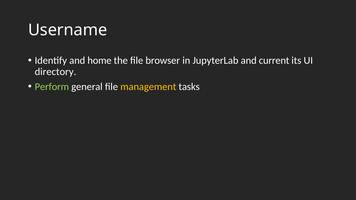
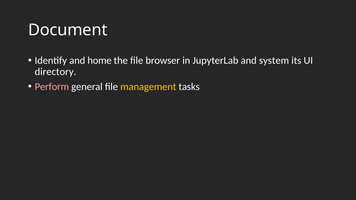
Username: Username -> Document (68, 30)
current: current -> system (274, 61)
Perform colour: light green -> pink (52, 87)
